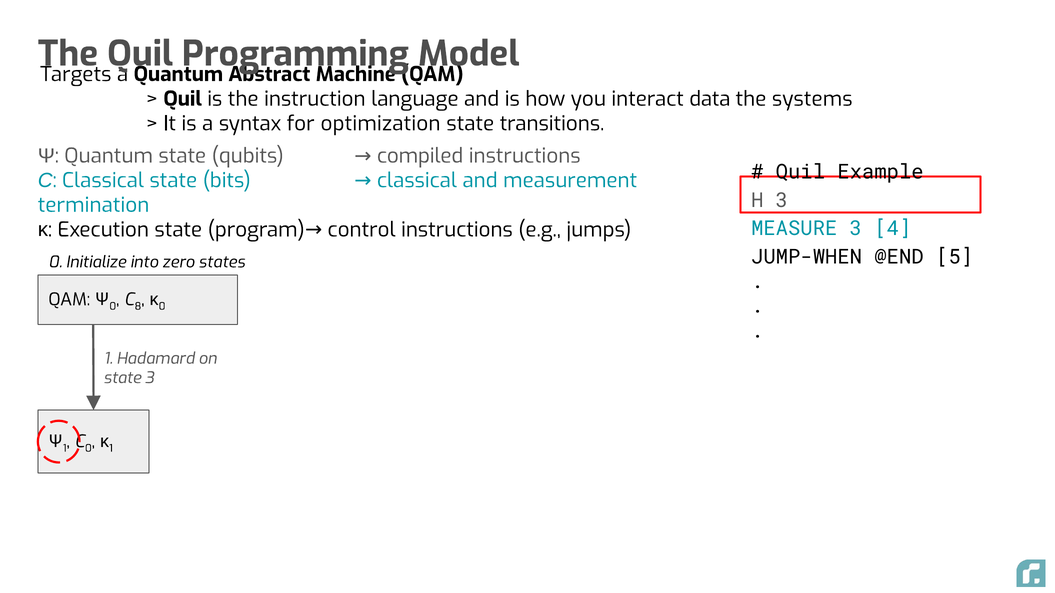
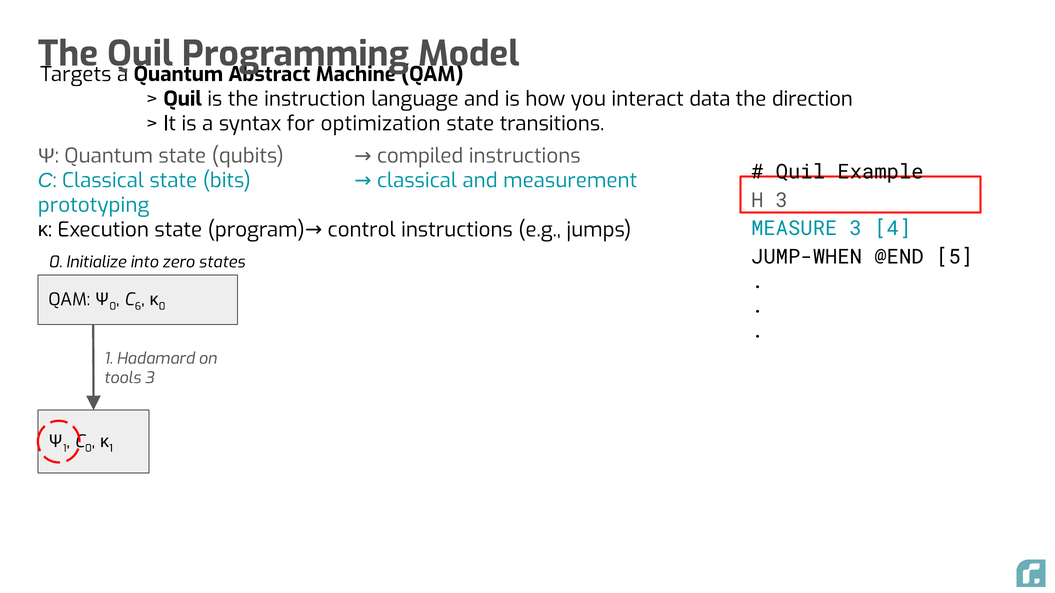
systems: systems -> direction (812, 99)
termination: termination -> prototyping (94, 205)
8: 8 -> 6 (138, 307)
state: state -> tools (122, 378)
